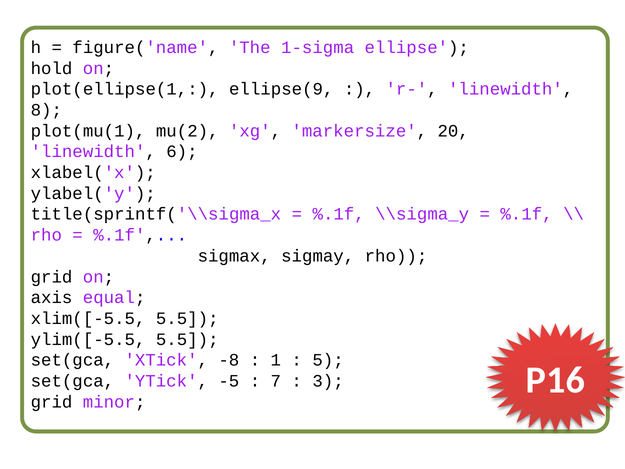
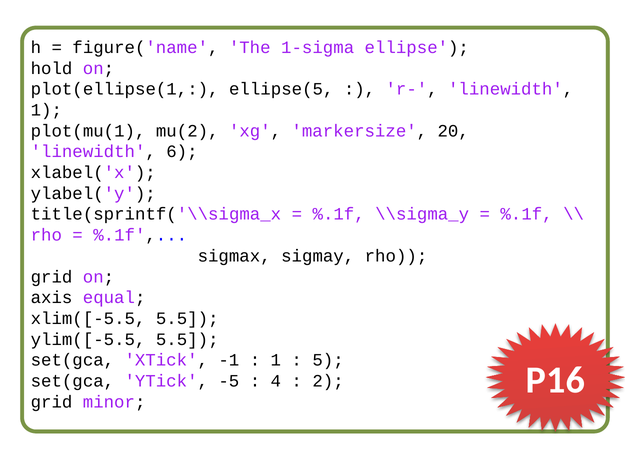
ellipse(9: ellipse(9 -> ellipse(5 (281, 89)
8: 8 -> 1 (46, 110)
-8: -8 -> -1 (229, 360)
7: 7 -> 4 (276, 381)
3: 3 -> 2 (328, 381)
